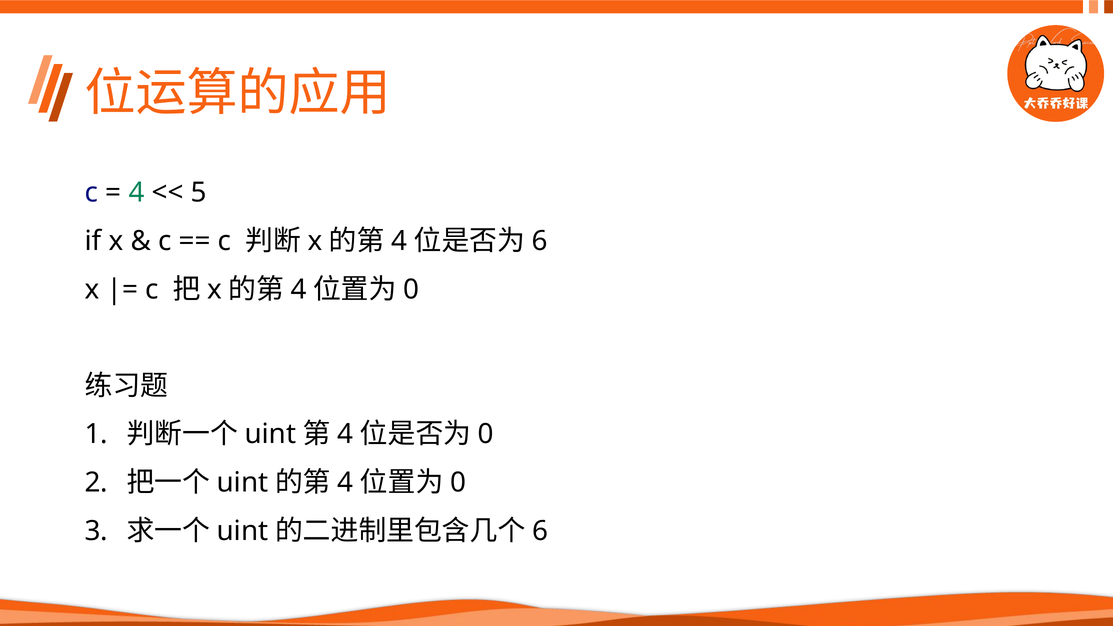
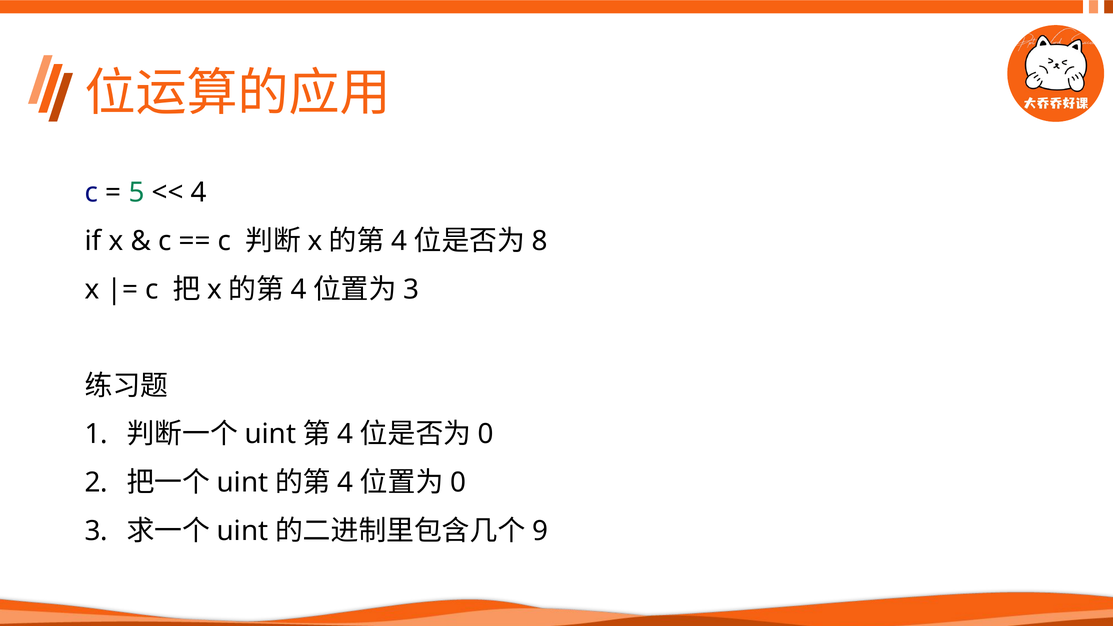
4: 4 -> 5 (136, 193)
5: 5 -> 4 (199, 193)
6: 6 -> 8 (540, 241)
0: 0 -> 3 (411, 289)
6: 6 -> 9 (540, 531)
